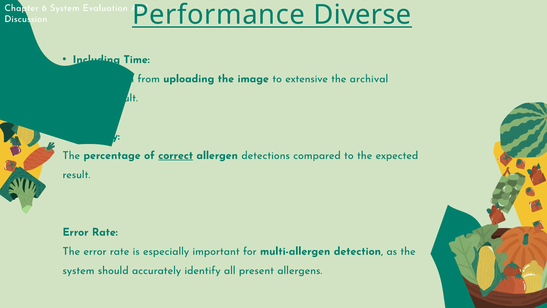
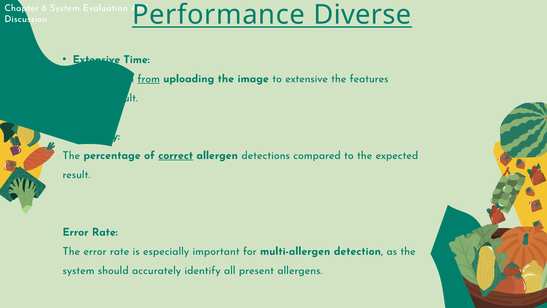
Including: Including -> Extensive (96, 59)
from underline: none -> present (149, 79)
archival: archival -> features (369, 79)
